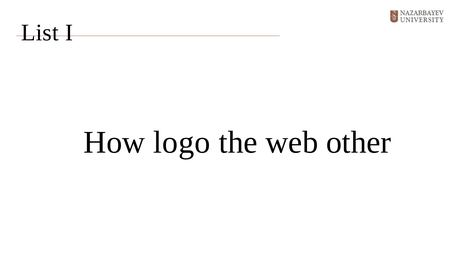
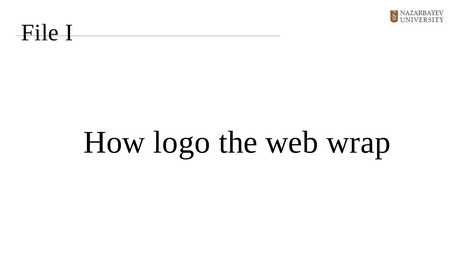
List: List -> File (40, 33)
other: other -> wrap (358, 142)
